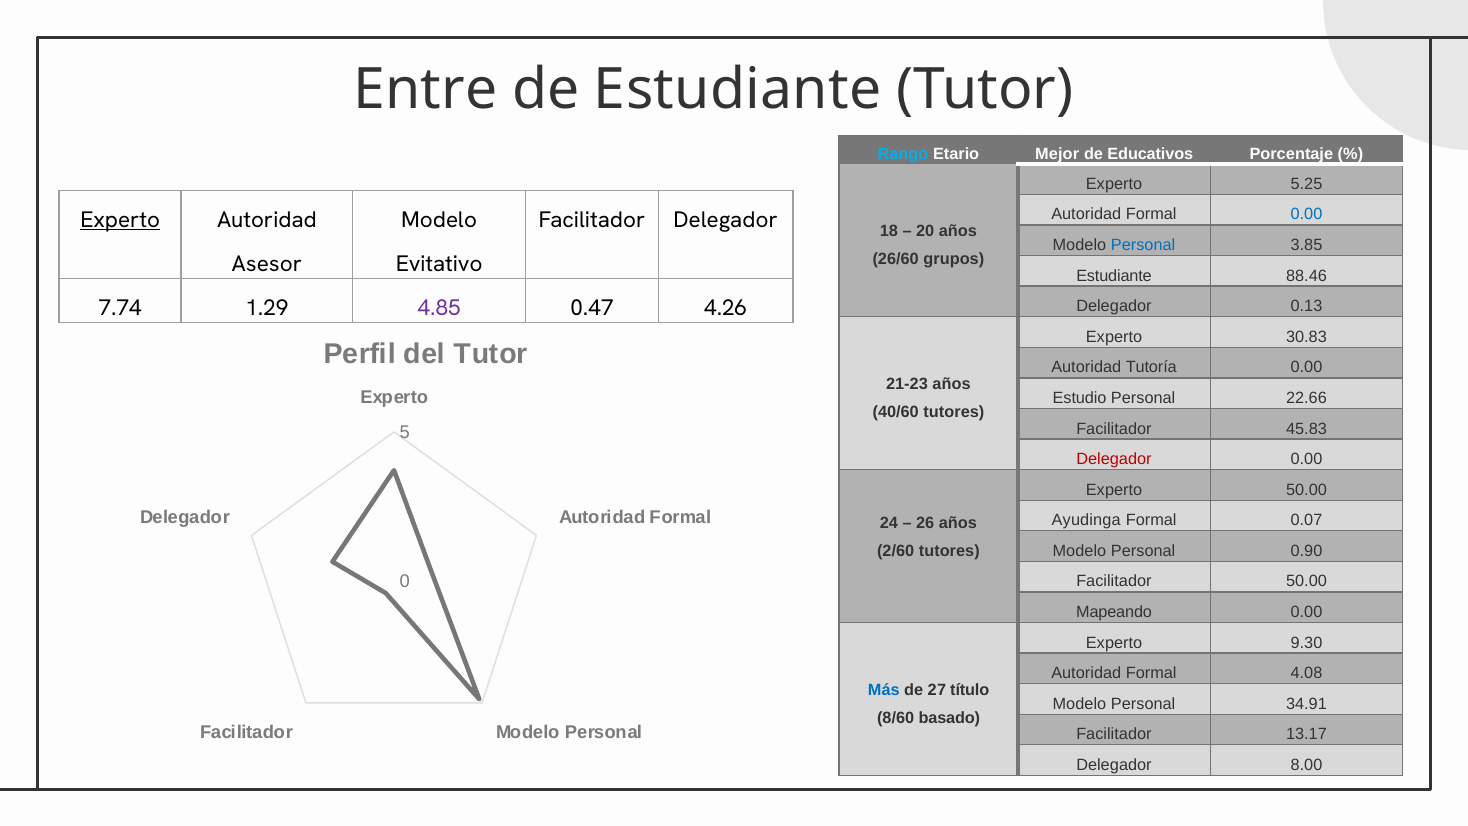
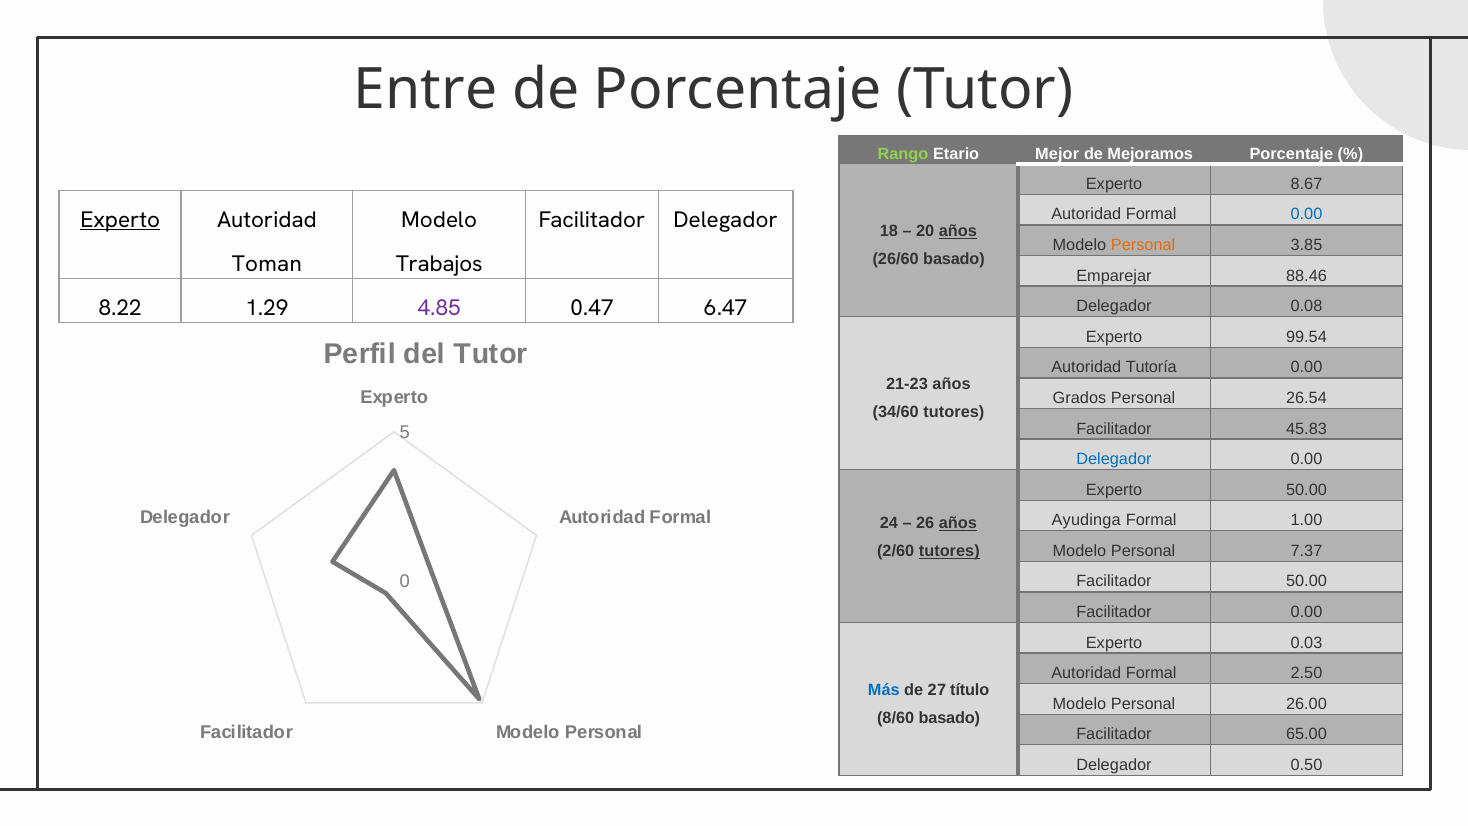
de Estudiante: Estudiante -> Porcentaje (738, 90)
Rango colour: light blue -> light green (903, 155)
Educativos: Educativos -> Mejoramos (1150, 155)
5.25: 5.25 -> 8.67 (1306, 184)
años underline: none -> present (958, 231)
Personal colour: blue -> orange (1143, 245)
26/60 grupos: grupos -> basado (954, 259)
Asesor: Asesor -> Toman (267, 264)
Evitativo: Evitativo -> Trabajos (439, 264)
Estudiante: Estudiante -> Emparejar (1114, 276)
0.13: 0.13 -> 0.08 (1306, 306)
7.74: 7.74 -> 8.22 (120, 308)
4.26: 4.26 -> 6.47 (726, 308)
30.83: 30.83 -> 99.54 (1306, 337)
Estudio: Estudio -> Grados (1079, 398)
22.66: 22.66 -> 26.54 (1306, 398)
40/60: 40/60 -> 34/60 (896, 412)
Delegador colour: red -> blue (1114, 459)
0.07: 0.07 -> 1.00 (1306, 520)
años underline: none -> present (958, 523)
tutores underline: none -> present (949, 551)
0.90: 0.90 -> 7.37 (1306, 551)
Mapeando: Mapeando -> Facilitador (1114, 612)
9.30: 9.30 -> 0.03 (1306, 643)
4.08: 4.08 -> 2.50 (1306, 673)
34.91: 34.91 -> 26.00 (1306, 704)
13.17: 13.17 -> 65.00 (1306, 734)
8.00: 8.00 -> 0.50 (1306, 765)
